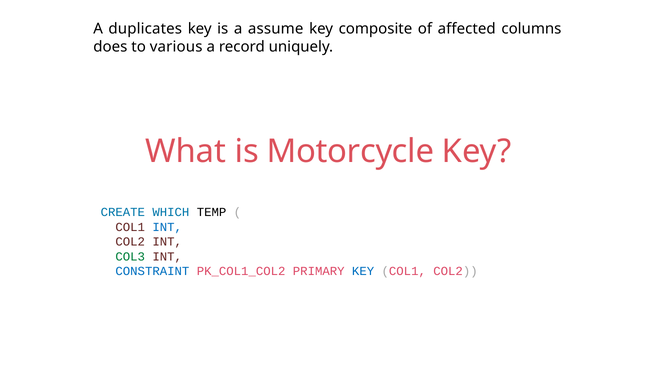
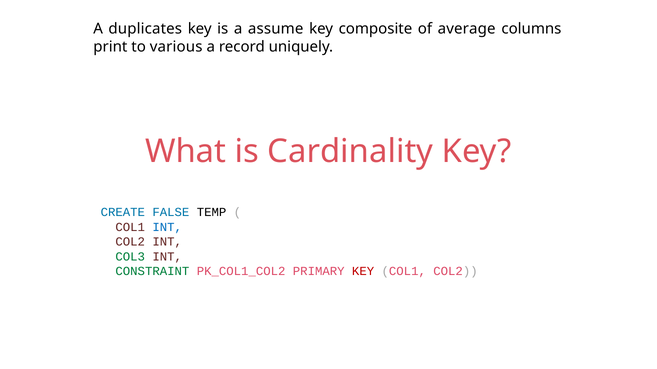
affected: affected -> average (467, 29)
does: does -> print (110, 47)
Motorcycle: Motorcycle -> Cardinality (350, 152)
WHICH: WHICH -> FALSE (171, 213)
CONSTRAINT colour: blue -> green (152, 272)
KEY colour: blue -> red (363, 272)
